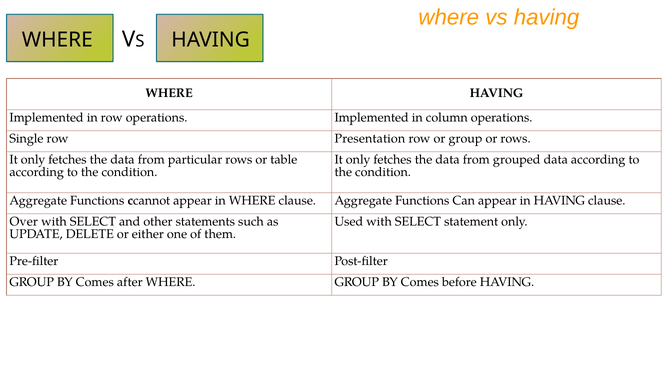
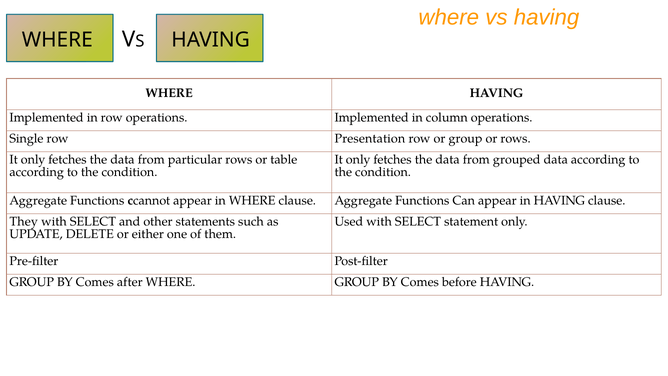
Over: Over -> They (24, 221)
